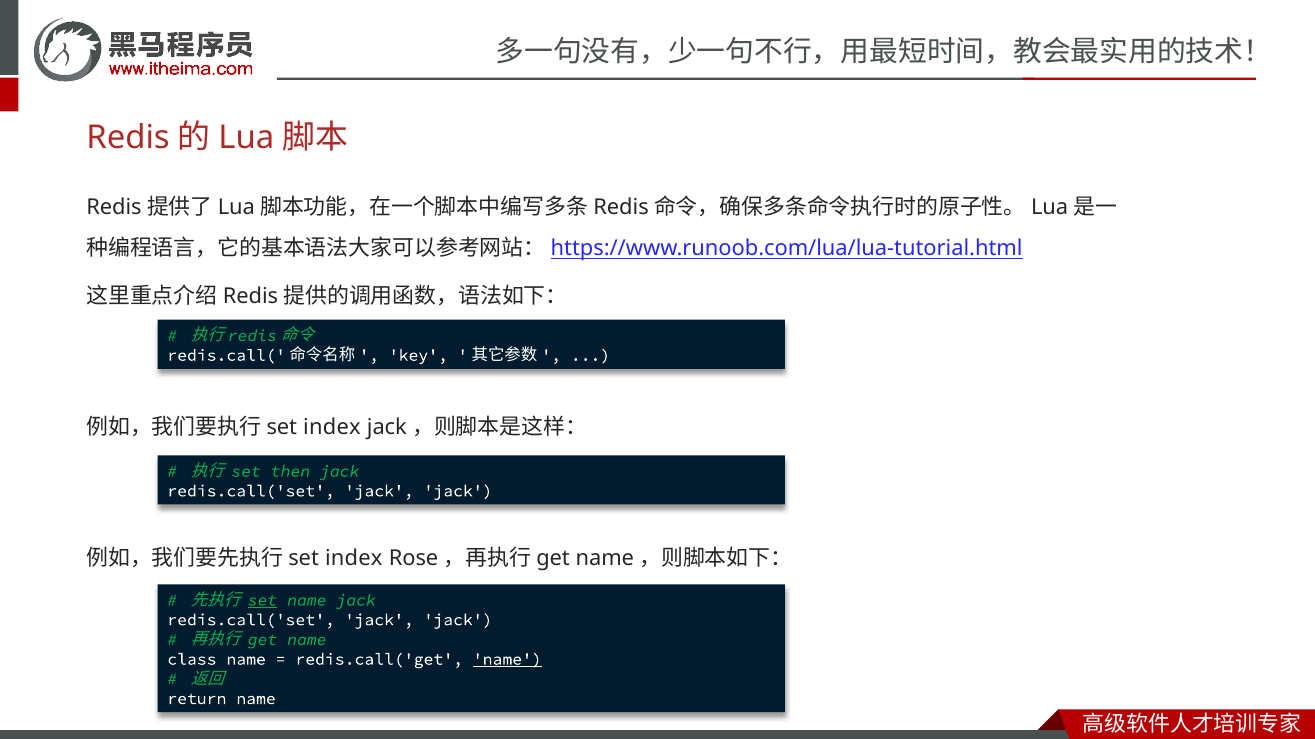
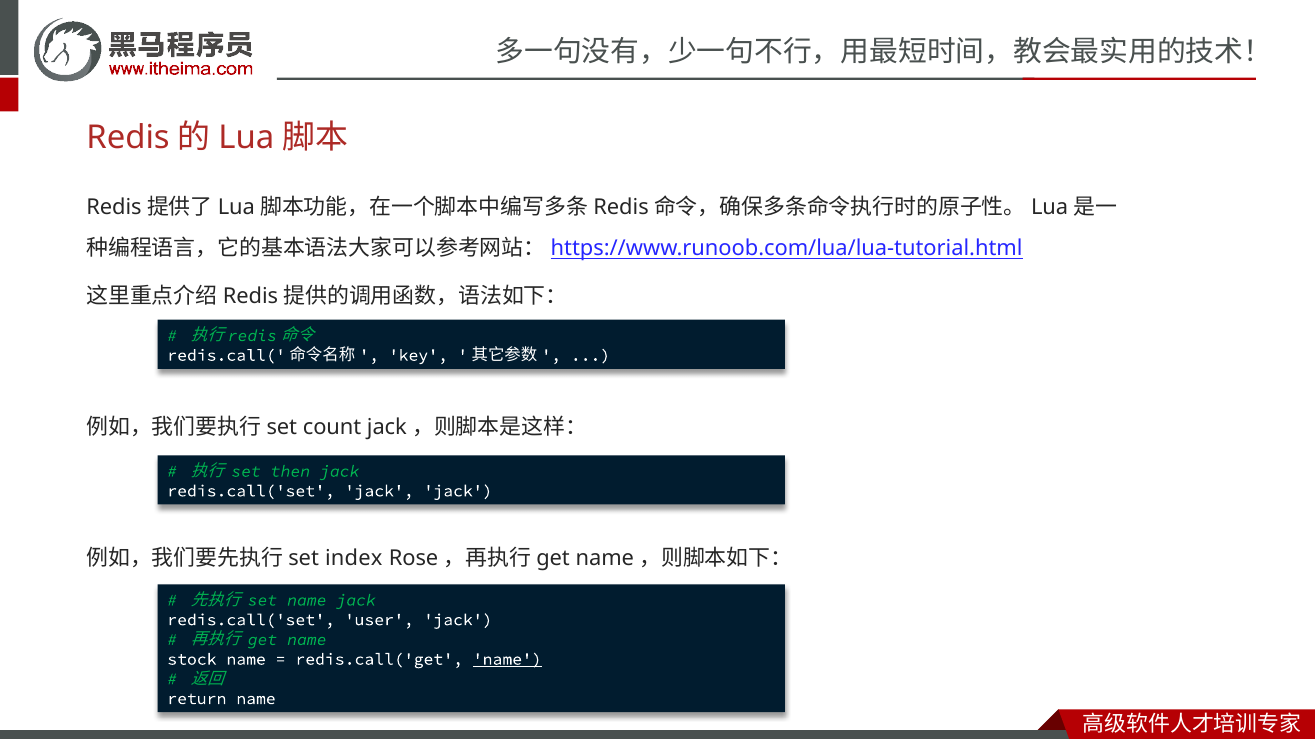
index: index -> count (332, 428)
set underline: present -> none (263, 601)
jack: jack -> user (379, 620)
class: class -> stock (192, 660)
